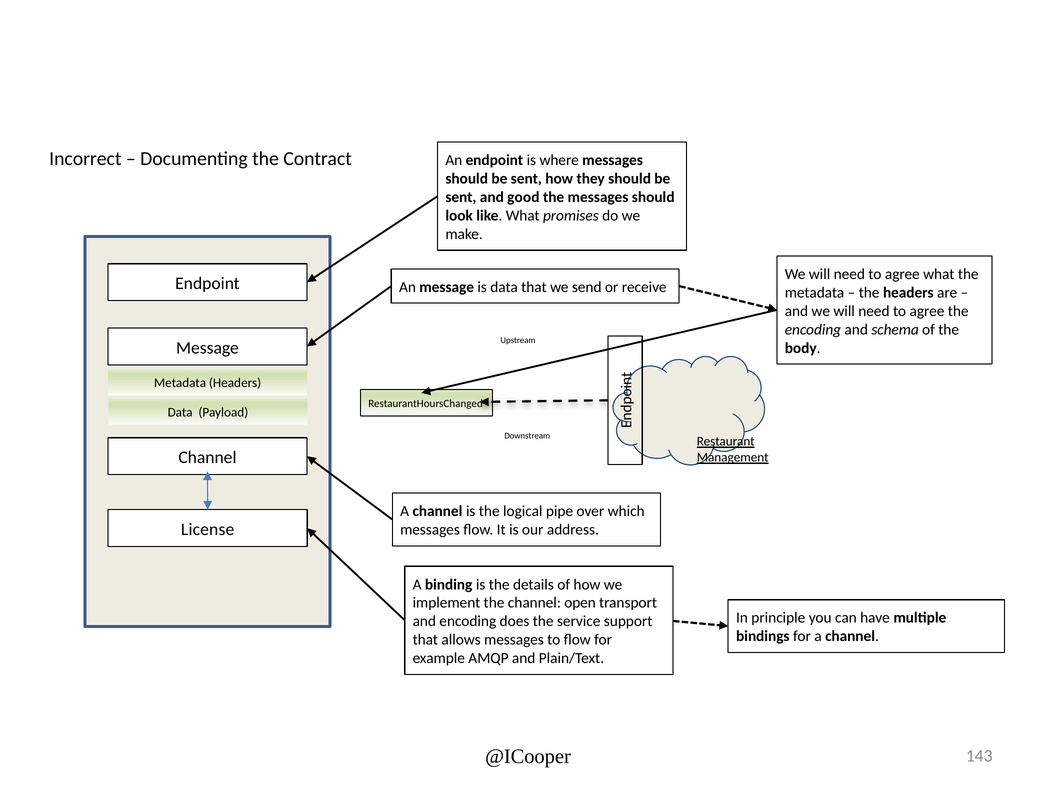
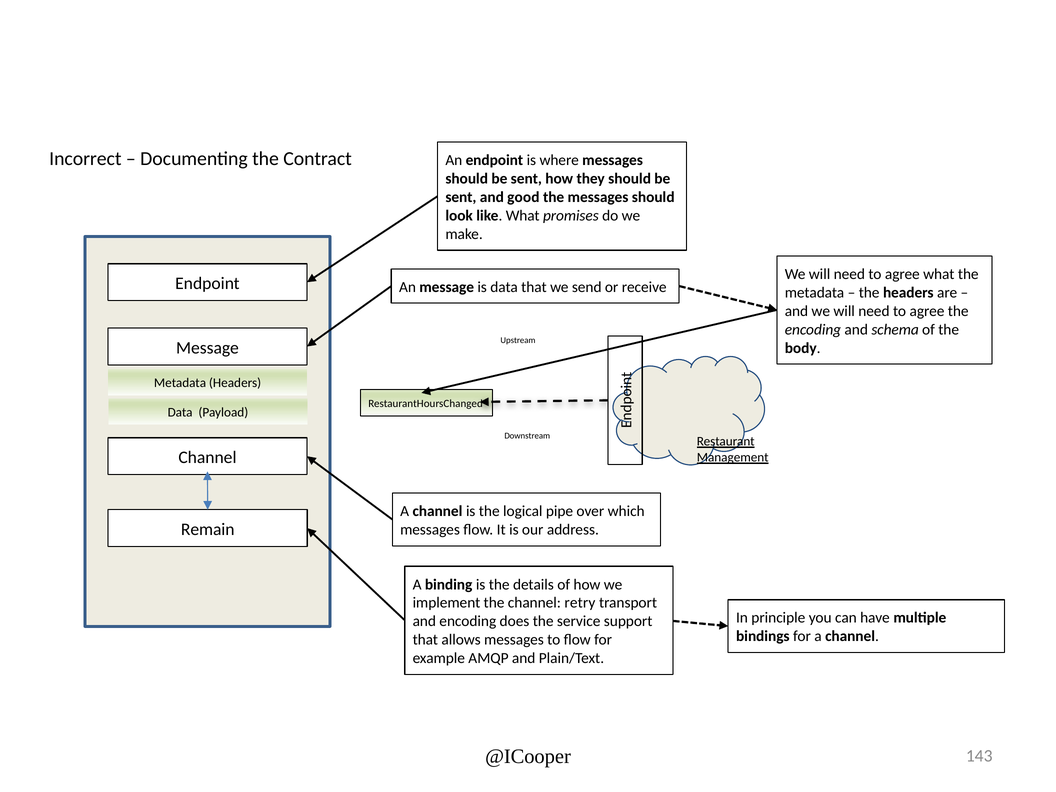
License: License -> Remain (208, 529)
open: open -> retry (580, 603)
